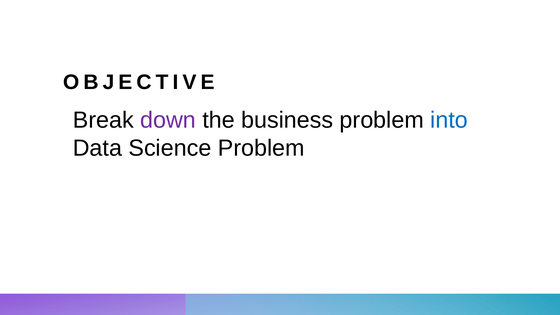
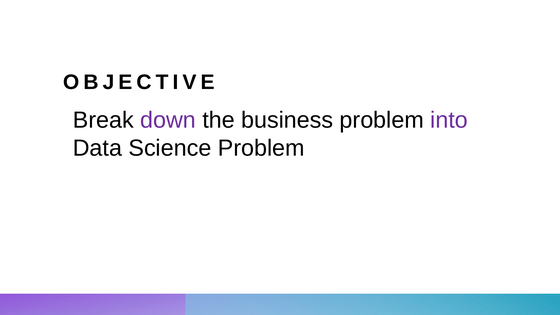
into colour: blue -> purple (449, 120)
